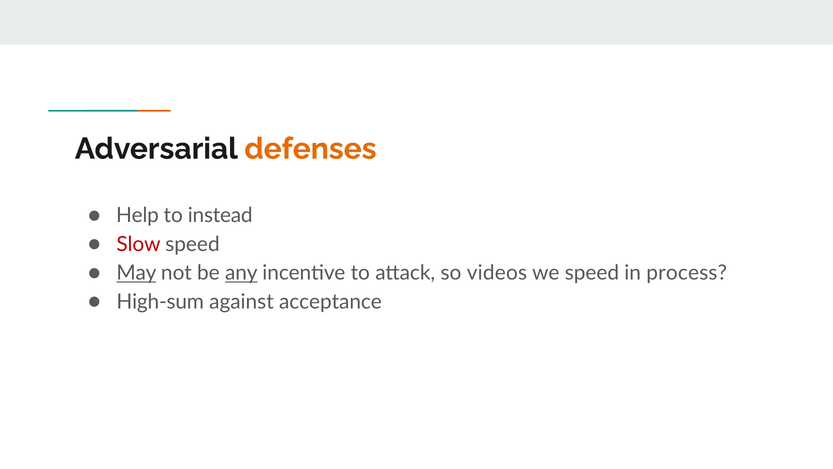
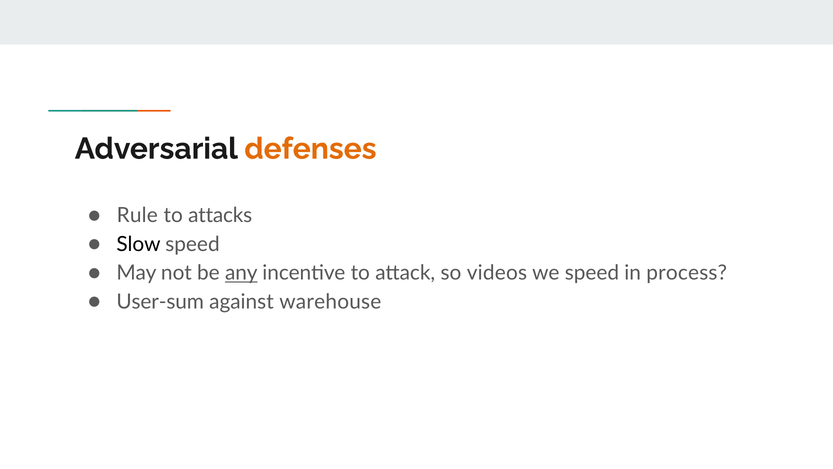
Help: Help -> Rule (137, 215)
instead: instead -> attacks (220, 215)
Slow colour: red -> black (138, 244)
May underline: present -> none (136, 273)
High-sum: High-sum -> User-sum (160, 302)
acceptance: acceptance -> warehouse (330, 302)
